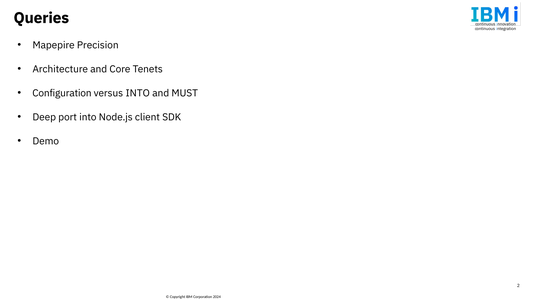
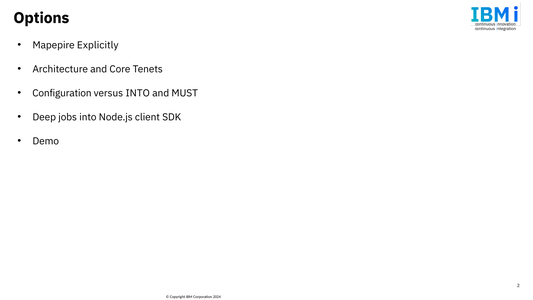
Queries: Queries -> Options (41, 18)
Precision: Precision -> Explicitly (98, 45)
port: port -> jobs (68, 117)
